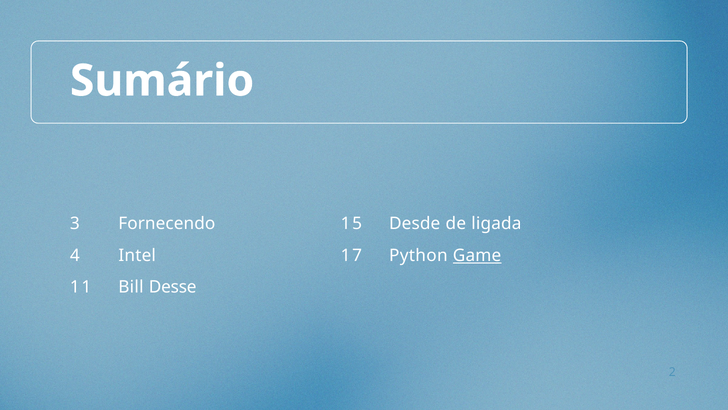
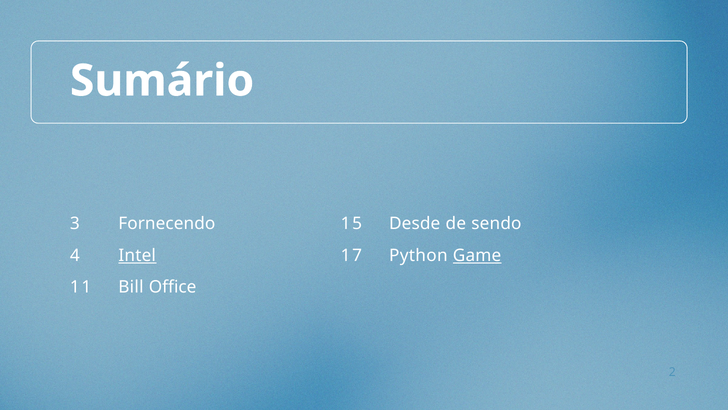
ligada: ligada -> sendo (496, 223)
Intel underline: none -> present (137, 255)
Desse: Desse -> Office (173, 287)
